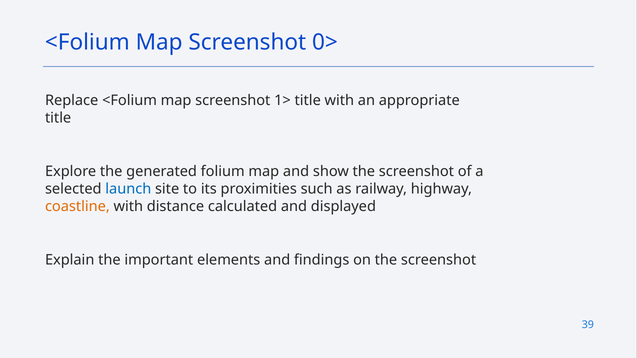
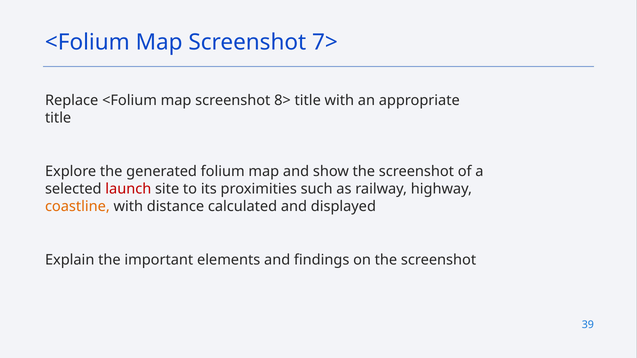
0>: 0> -> 7> (325, 43)
1>: 1> -> 8> (282, 100)
launch colour: blue -> red (128, 189)
